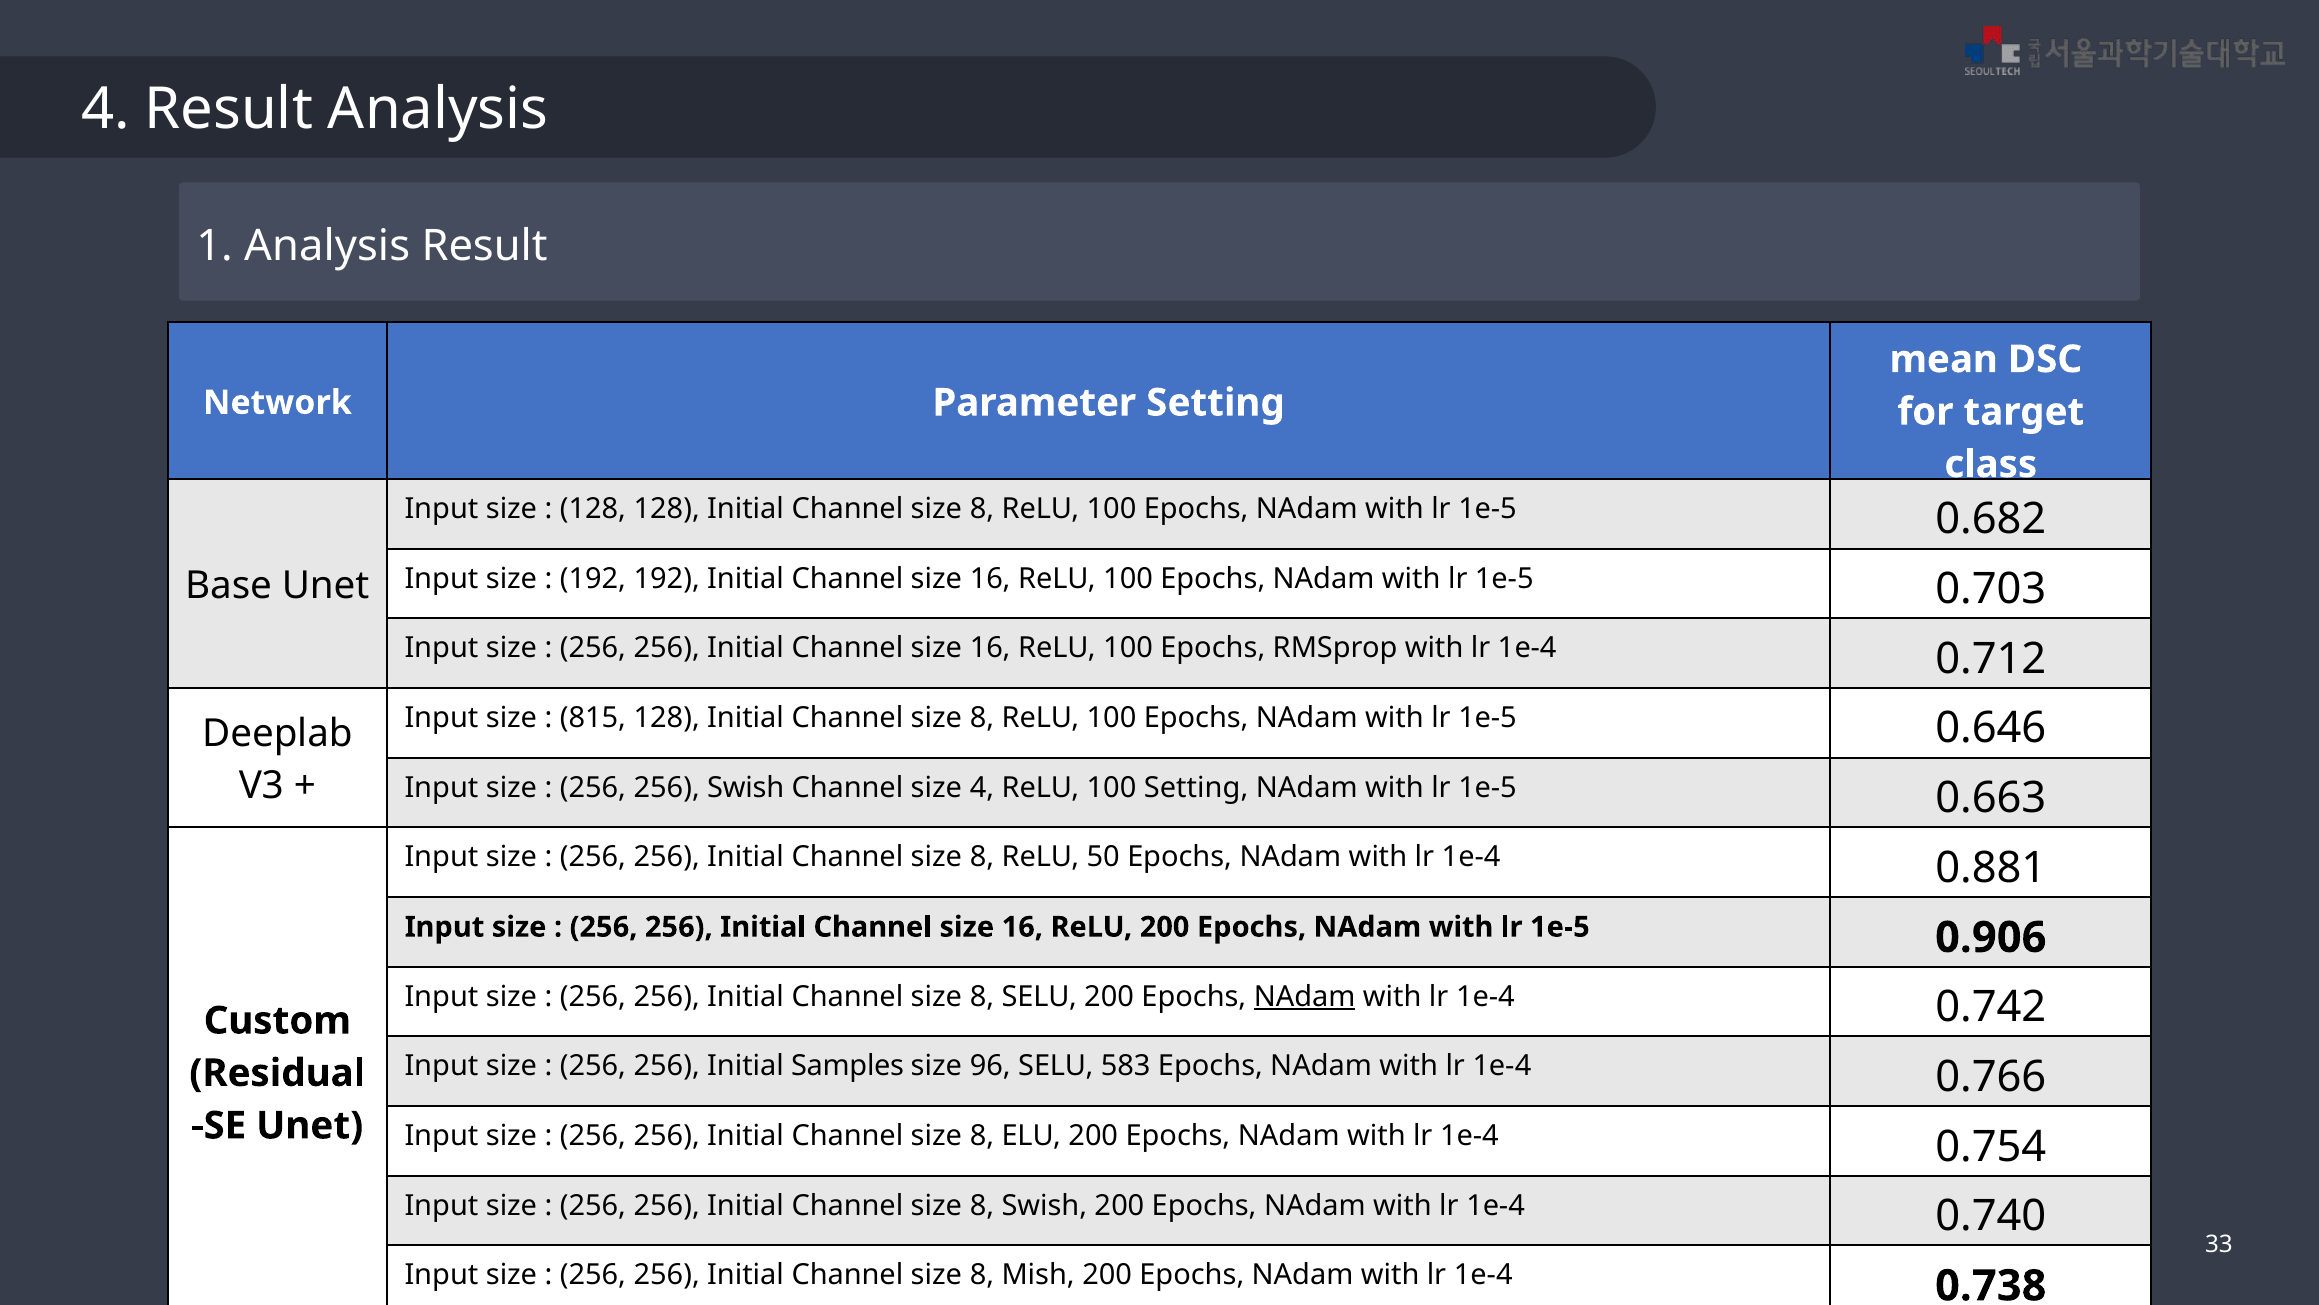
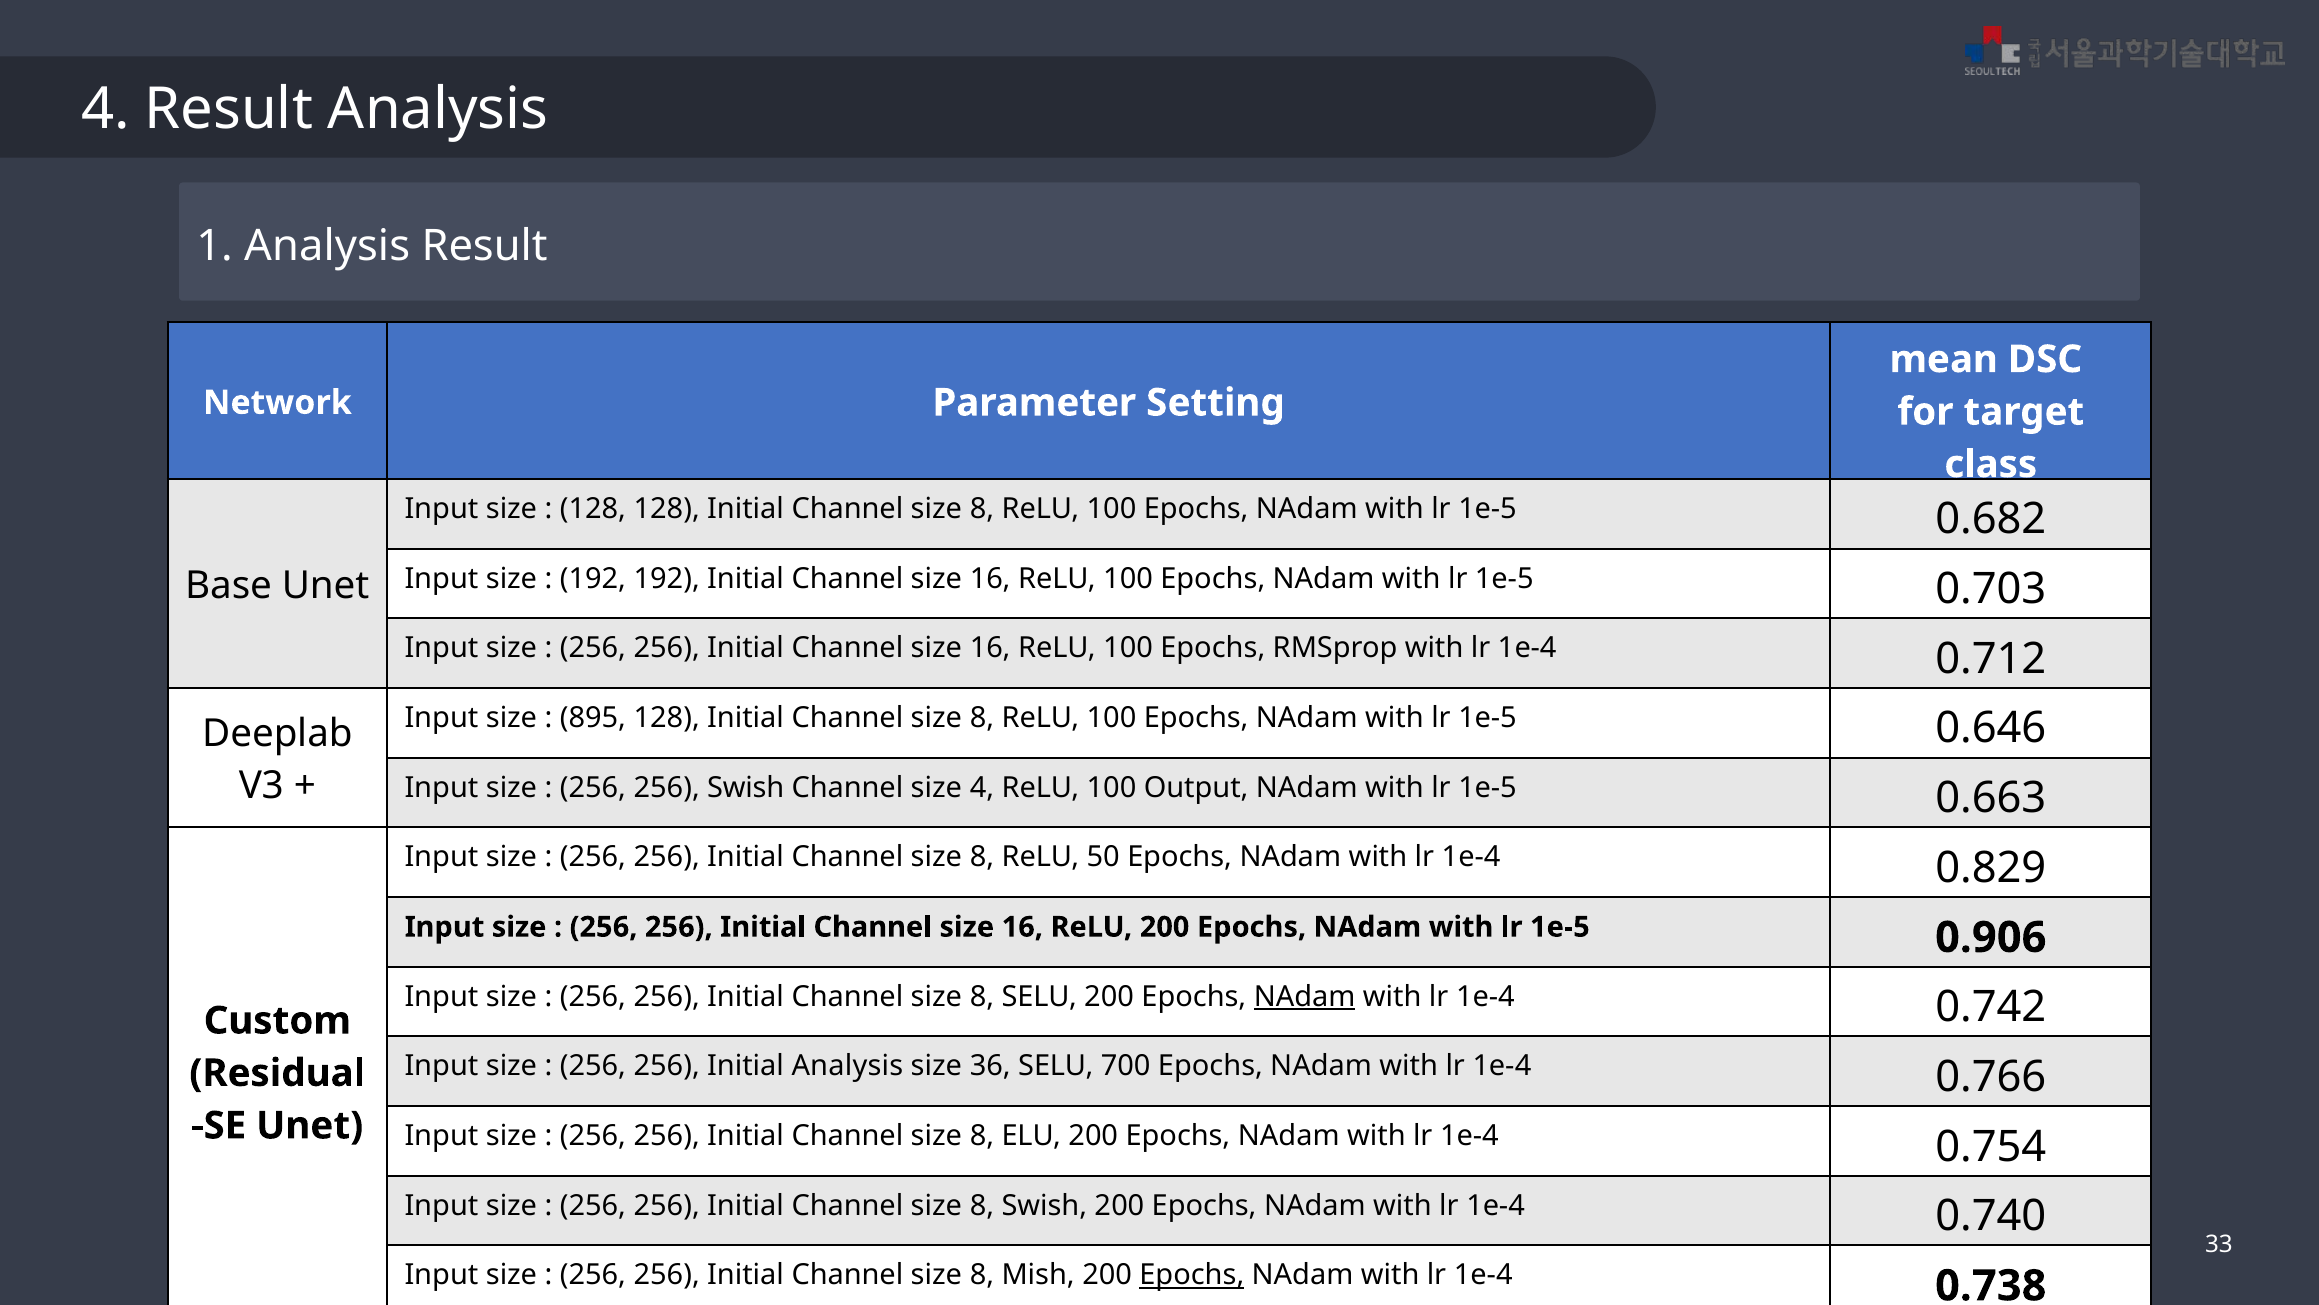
815: 815 -> 895 (593, 718)
100 Setting: Setting -> Output (1196, 787)
0.881: 0.881 -> 0.829 (1991, 868)
Initial Samples: Samples -> Analysis (847, 1066)
96: 96 -> 36 (990, 1066)
583: 583 -> 700 (1126, 1066)
Epochs underline: none -> present (1192, 1275)
